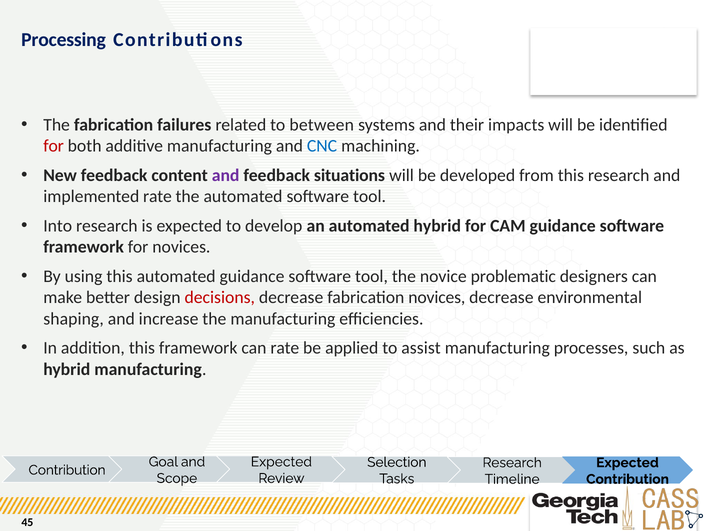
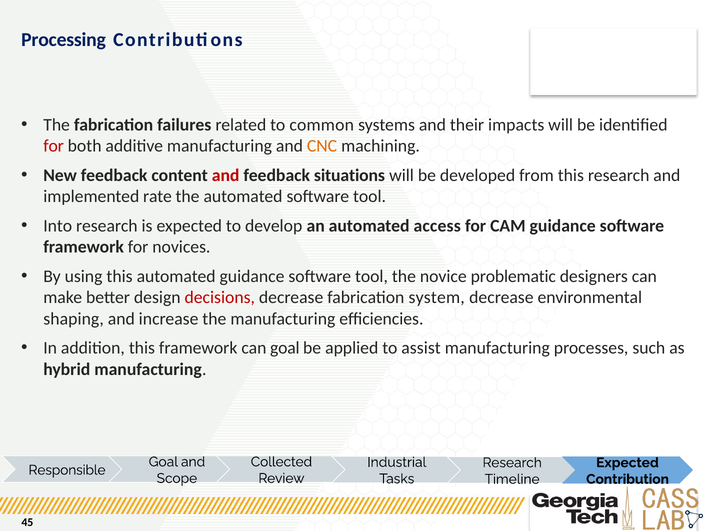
between: between -> common (322, 125)
CNC colour: blue -> orange (322, 146)
and colour: purple -> red (226, 175)
automated hybrid: hybrid -> access (437, 225)
fabrication novices: novices -> system (437, 297)
can rate: rate -> goal (285, 347)
Expected: Expected -> Collected (281, 461)
Selection: Selection -> Industrial (397, 462)
Contribution: Contribution -> Responsible (67, 469)
